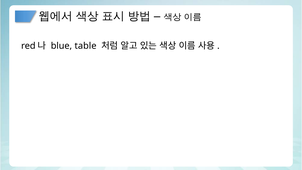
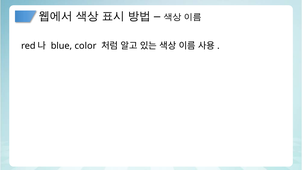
table: table -> color (86, 46)
